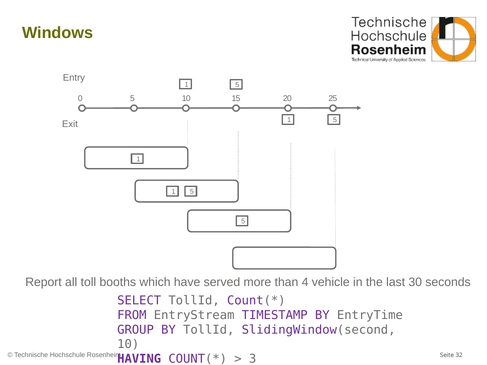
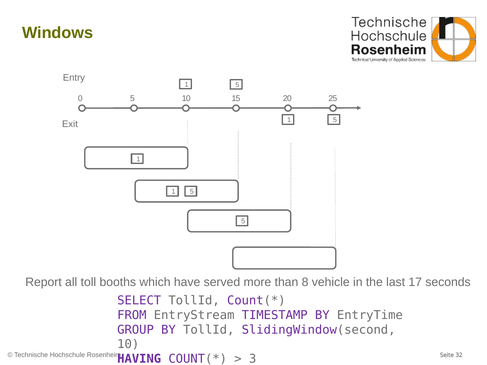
4: 4 -> 8 (305, 282)
30: 30 -> 17 (415, 282)
